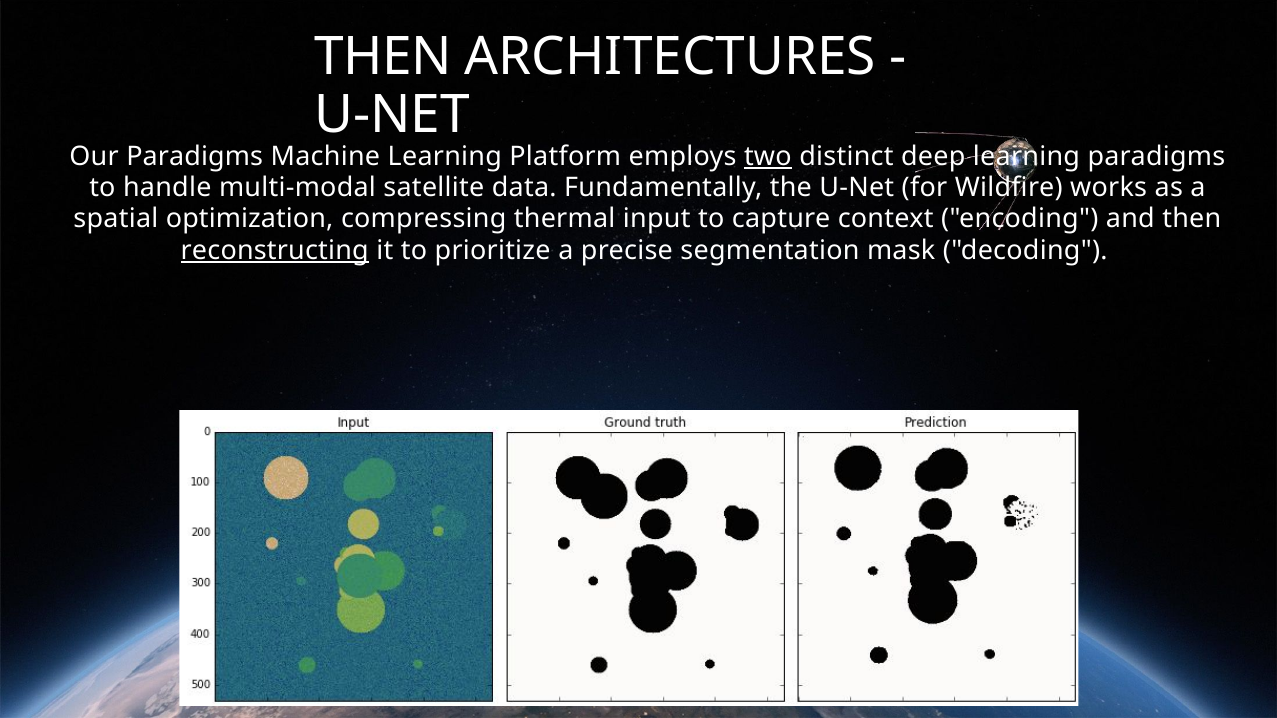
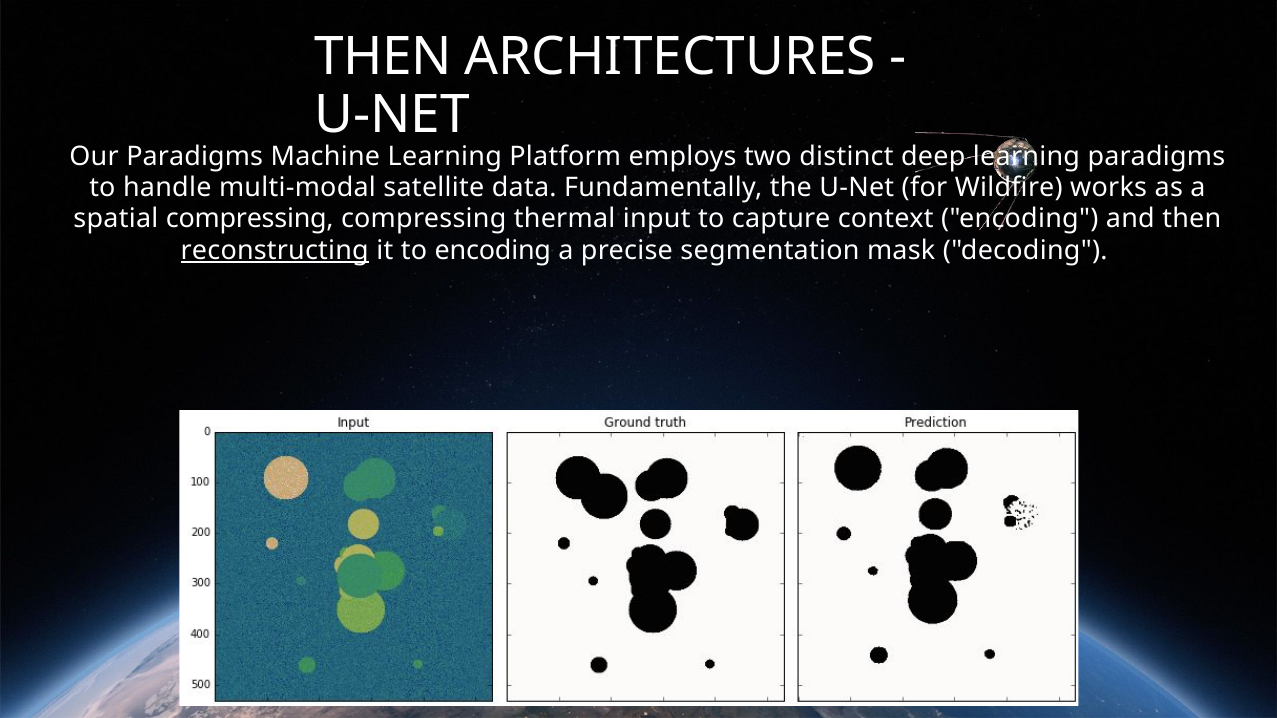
two underline: present -> none (768, 156)
spatial optimization: optimization -> compressing (250, 219)
to prioritize: prioritize -> encoding (493, 251)
